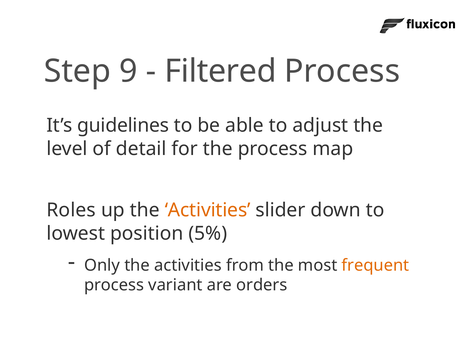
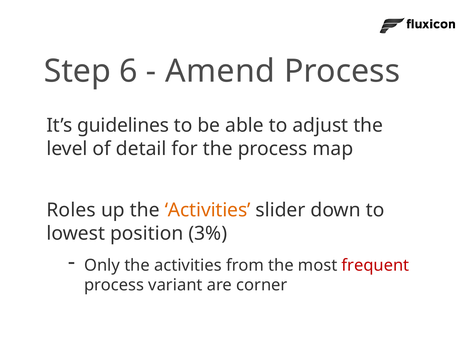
9: 9 -> 6 (128, 71)
Filtered: Filtered -> Amend (220, 71)
5%: 5% -> 3% (208, 234)
frequent colour: orange -> red (375, 265)
orders: orders -> corner (262, 285)
